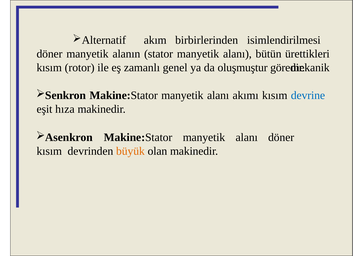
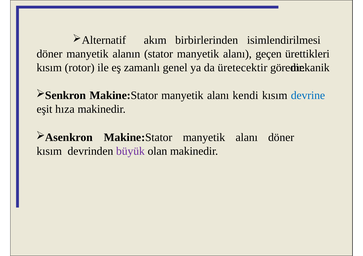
bütün: bütün -> geçen (269, 54)
oluşmuştur: oluşmuştur -> üretecektir (242, 68)
akımı: akımı -> kendi (245, 96)
büyük colour: orange -> purple (130, 152)
